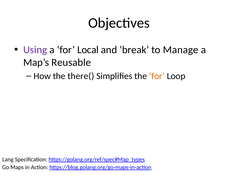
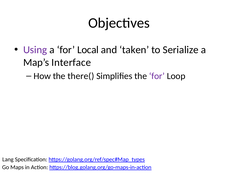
break: break -> taken (134, 50)
Manage: Manage -> Serialize (181, 50)
Reusable: Reusable -> Interface (71, 63)
for colour: orange -> purple (157, 76)
